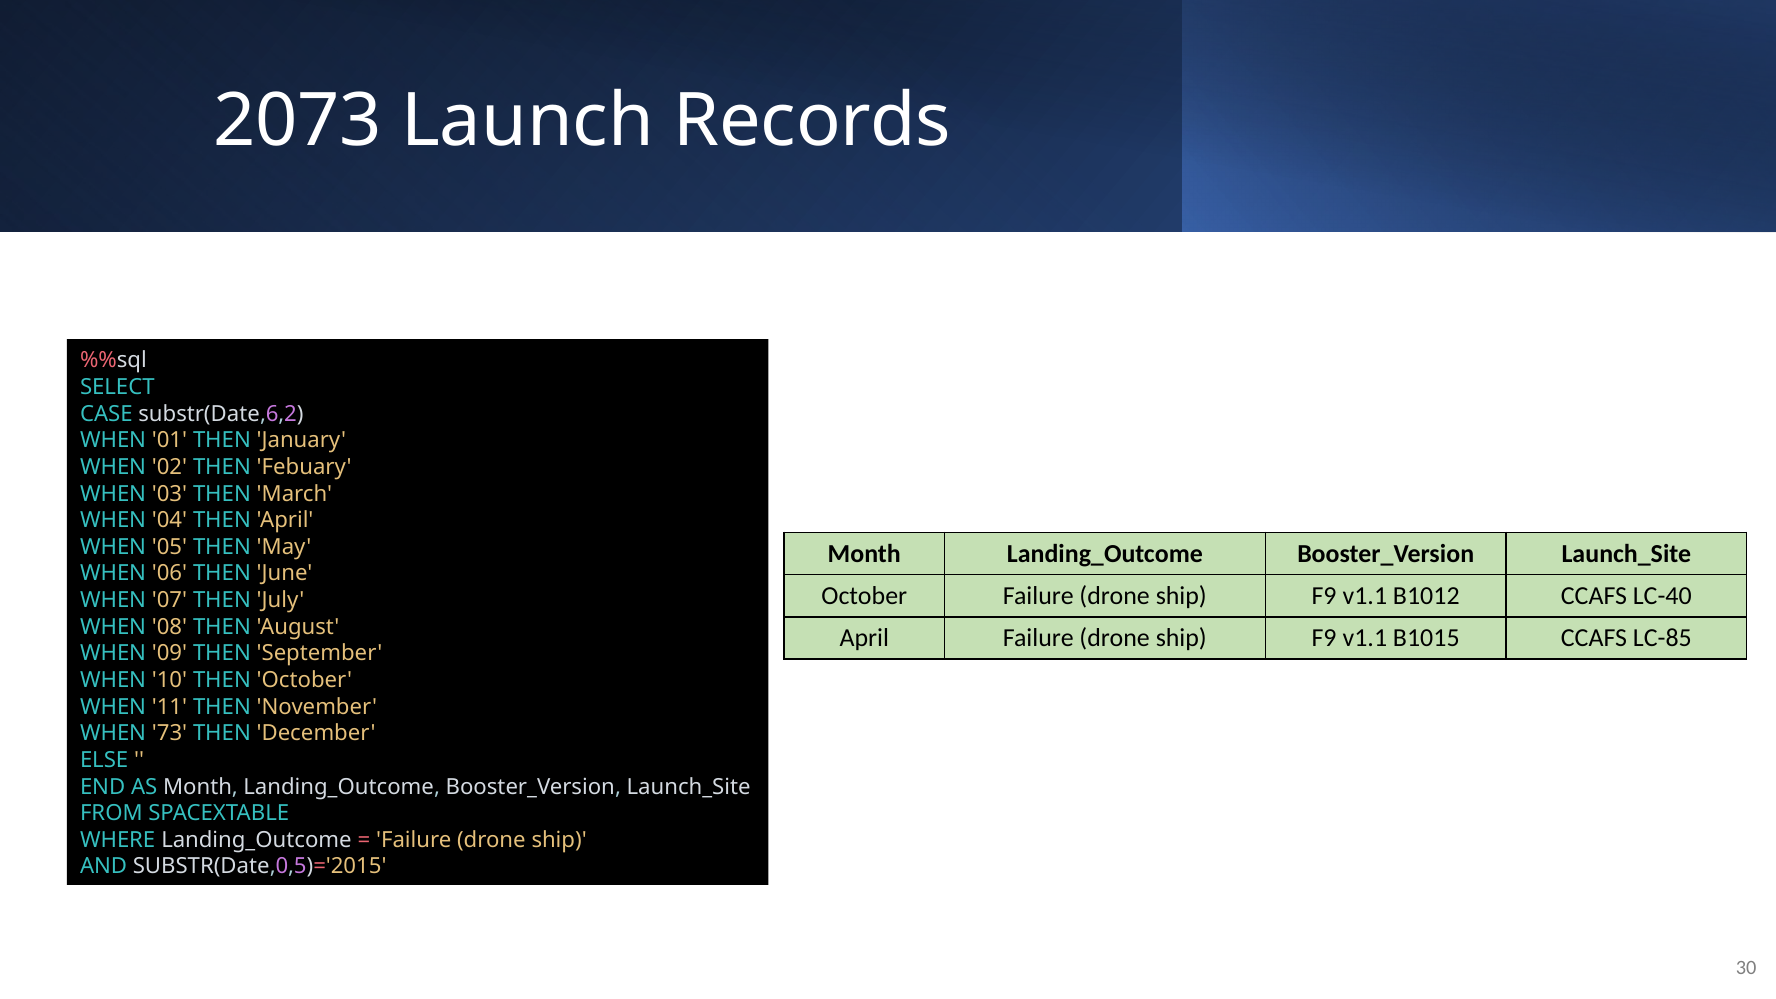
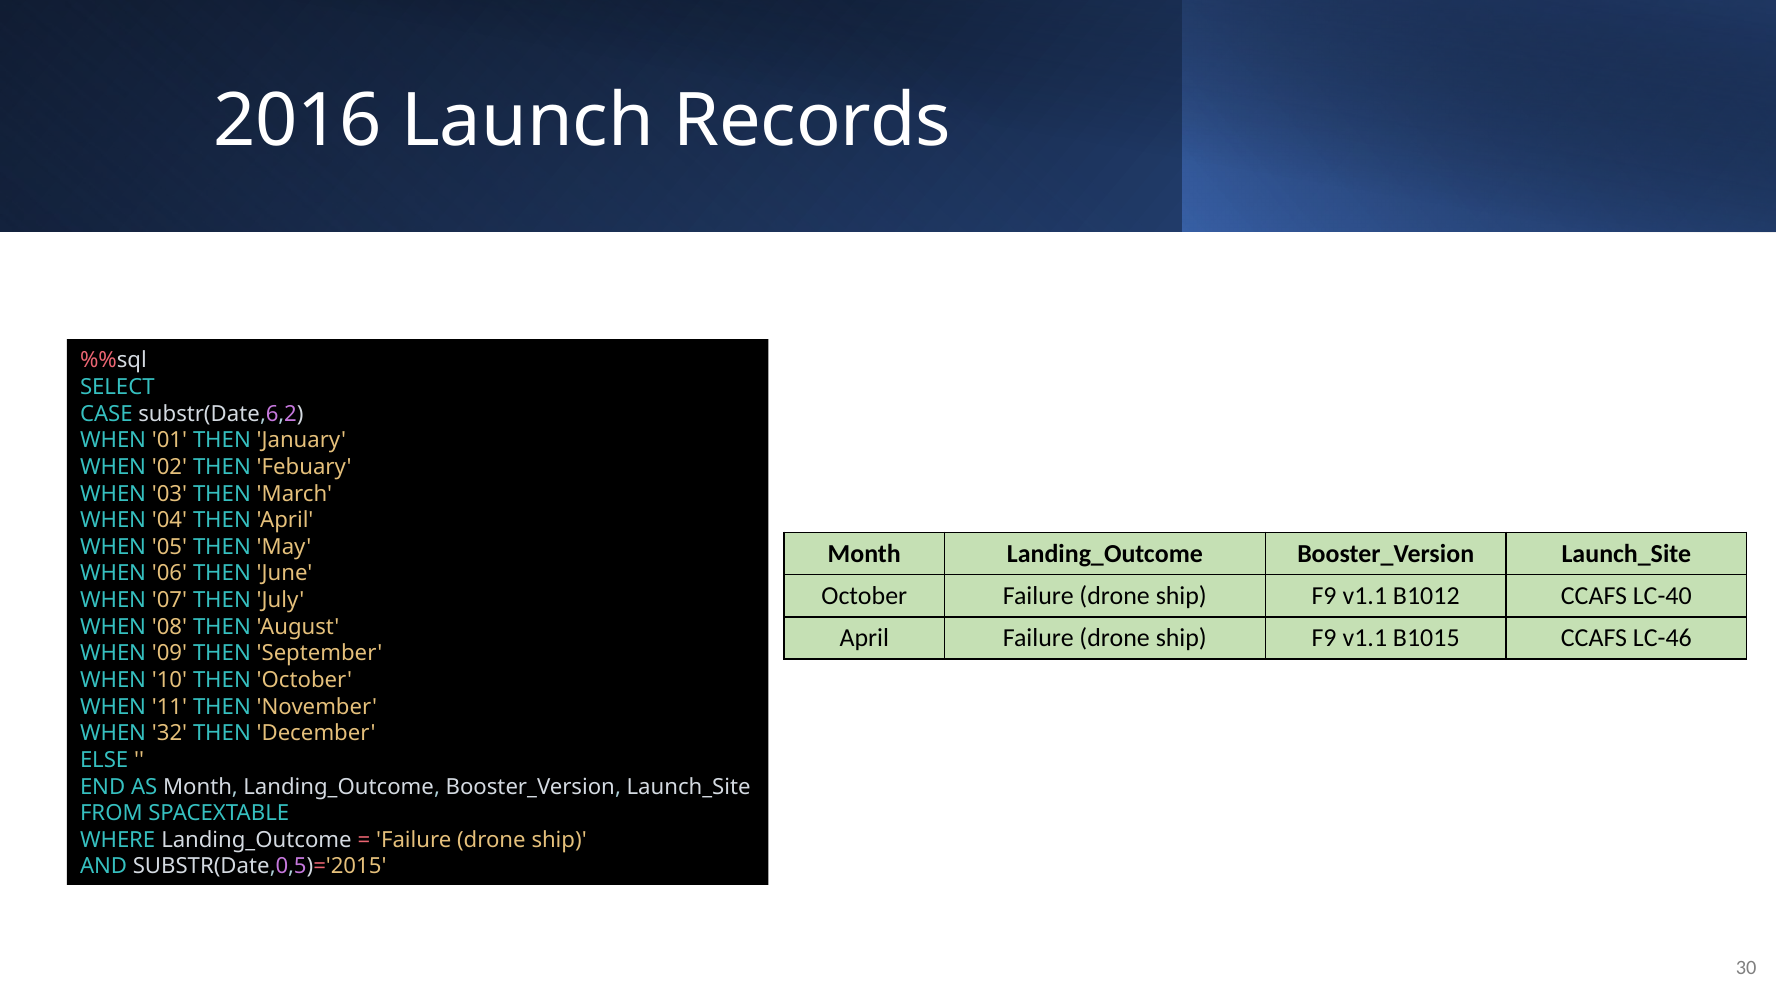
2073: 2073 -> 2016 (298, 121)
LC-85: LC-85 -> LC-46 (1662, 638)
73: 73 -> 32 (170, 733)
